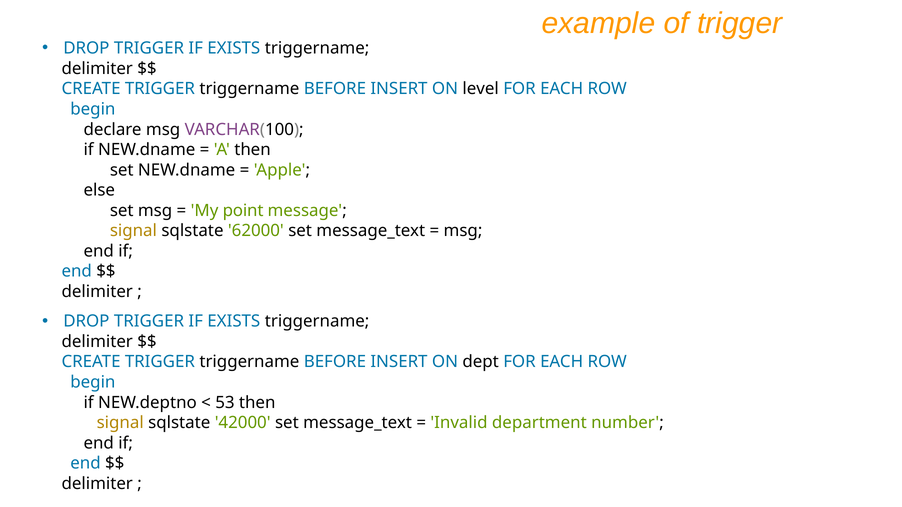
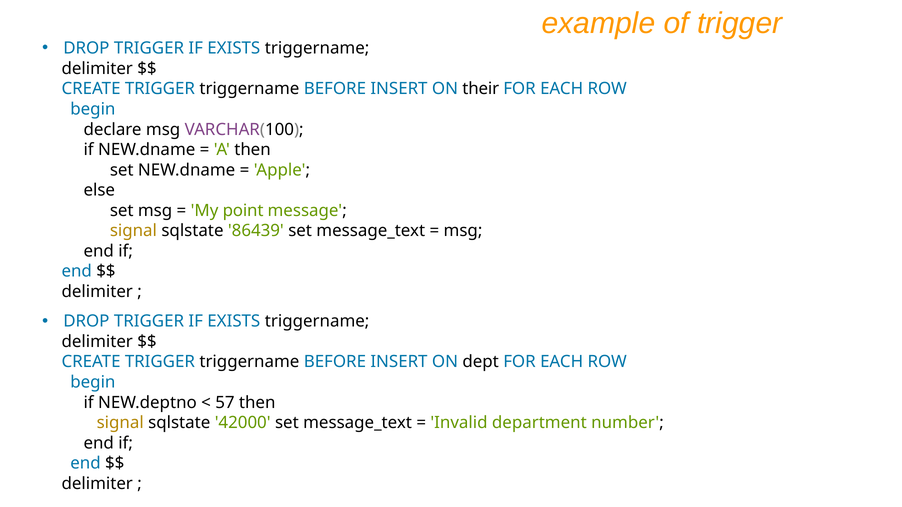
level: level -> their (481, 89)
62000: 62000 -> 86439 (256, 231)
53: 53 -> 57 (225, 403)
